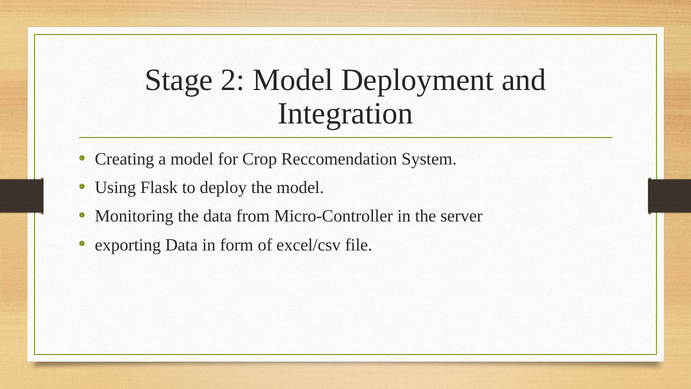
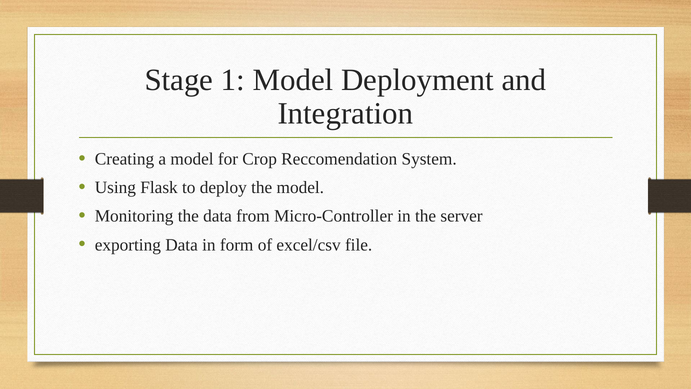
2: 2 -> 1 (233, 80)
